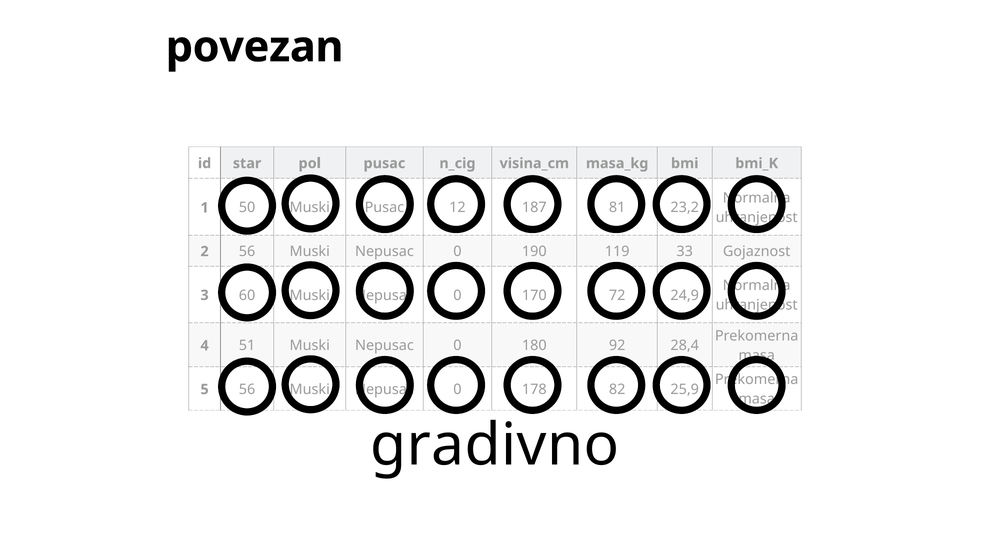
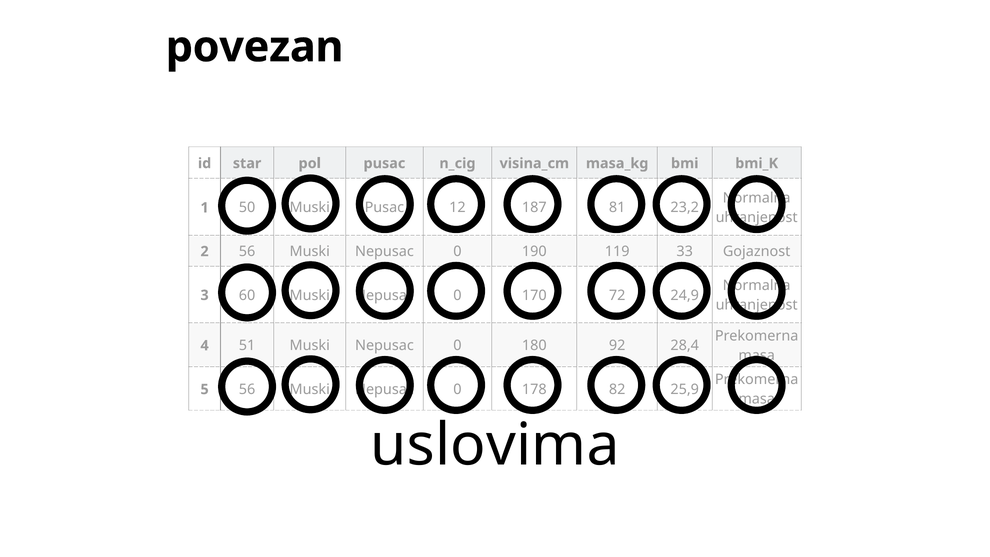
gradivno: gradivno -> uslovima (495, 445)
